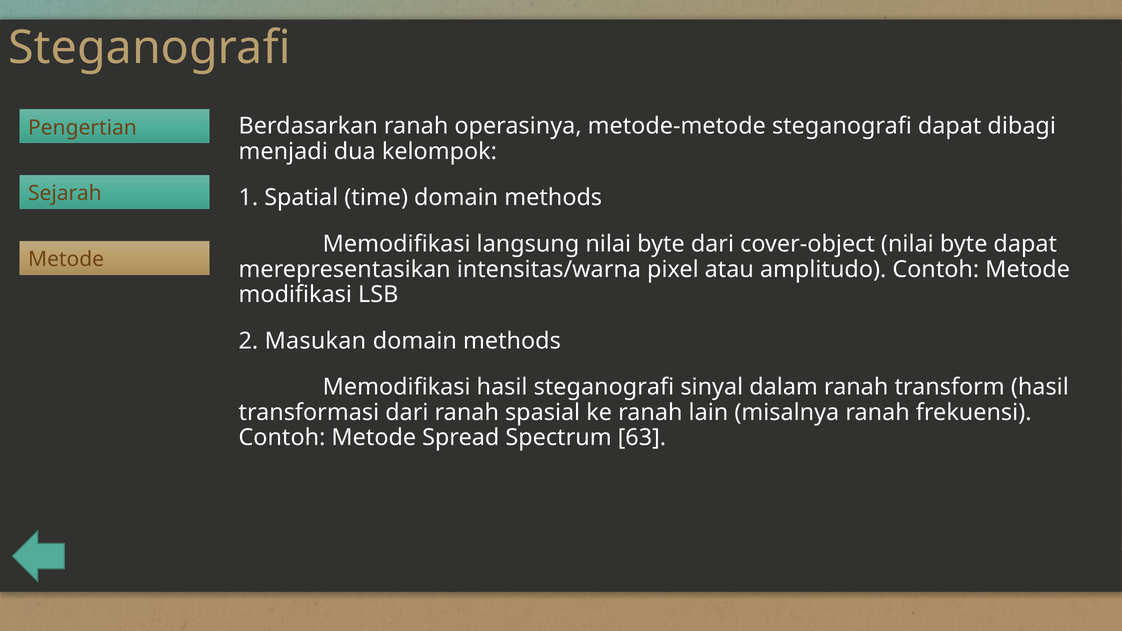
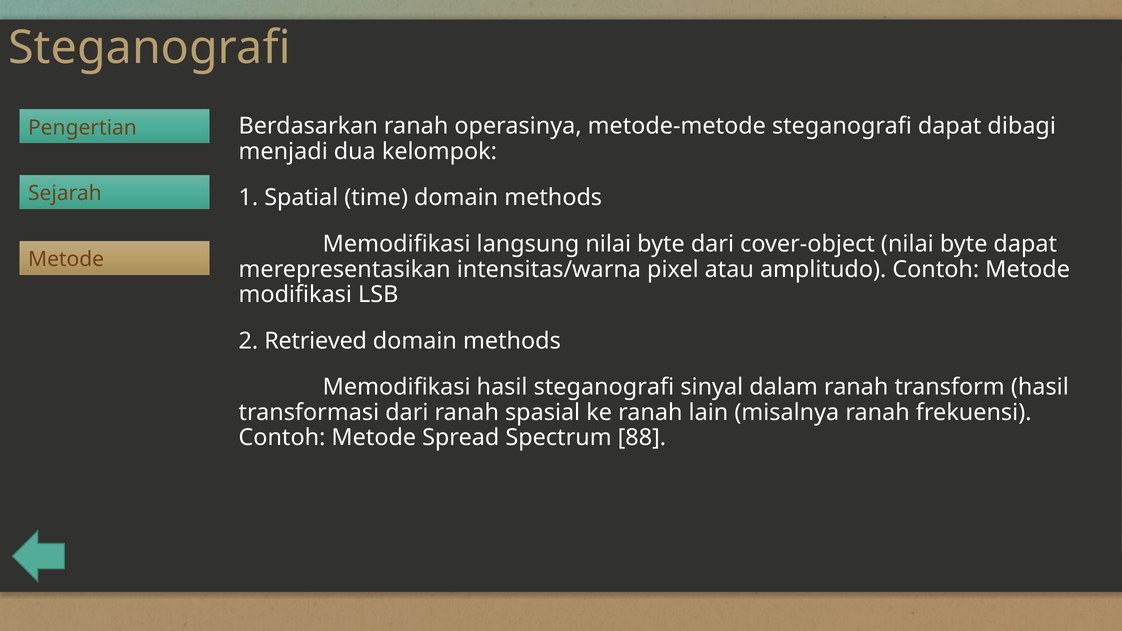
Masukan: Masukan -> Retrieved (316, 341)
63: 63 -> 88 (642, 438)
